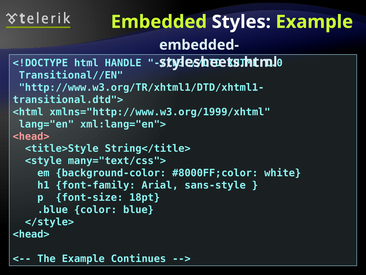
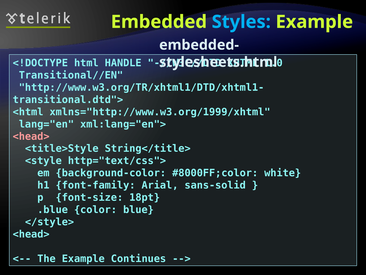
Styles colour: white -> light blue (241, 22)
many="text/css">: many="text/css"> -> http="text/css"> (117, 161)
sans-style: sans-style -> sans-solid (215, 185)
